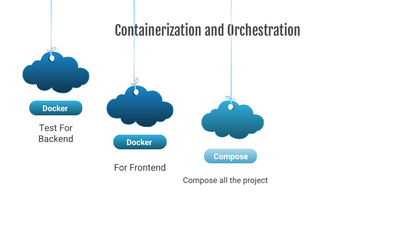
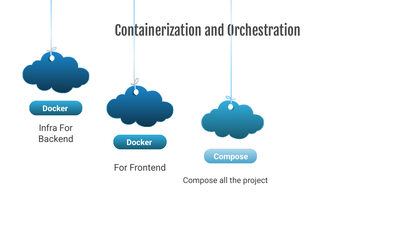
Test: Test -> Infra (48, 128)
